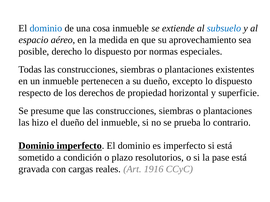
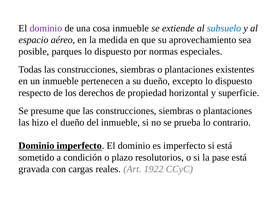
dominio colour: blue -> purple (46, 28)
derecho: derecho -> parques (67, 52)
1916: 1916 -> 1922 (154, 170)
